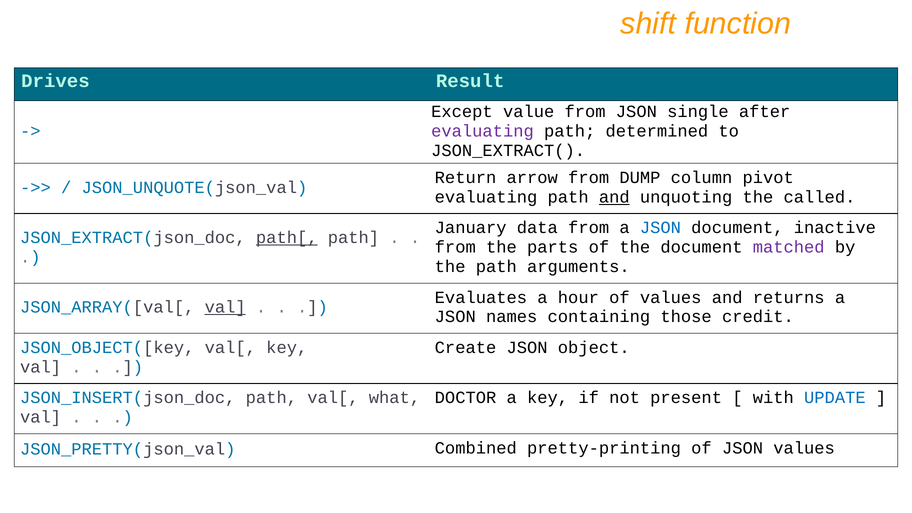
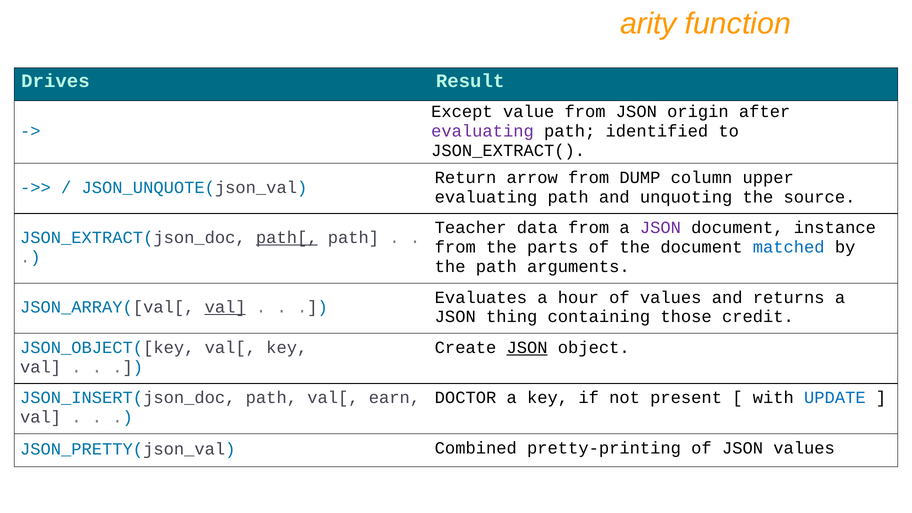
shift: shift -> arity (648, 24)
single: single -> origin (698, 112)
determined: determined -> identified (657, 131)
pivot: pivot -> upper (768, 178)
and underline: present -> none (614, 197)
called: called -> source (819, 197)
January: January -> Teacher (471, 228)
JSON colour: blue -> purple (660, 228)
inactive: inactive -> instance (835, 228)
matched colour: purple -> blue (789, 247)
names: names -> thing (512, 317)
JSON underline: none -> present (527, 348)
what: what -> earn (394, 398)
